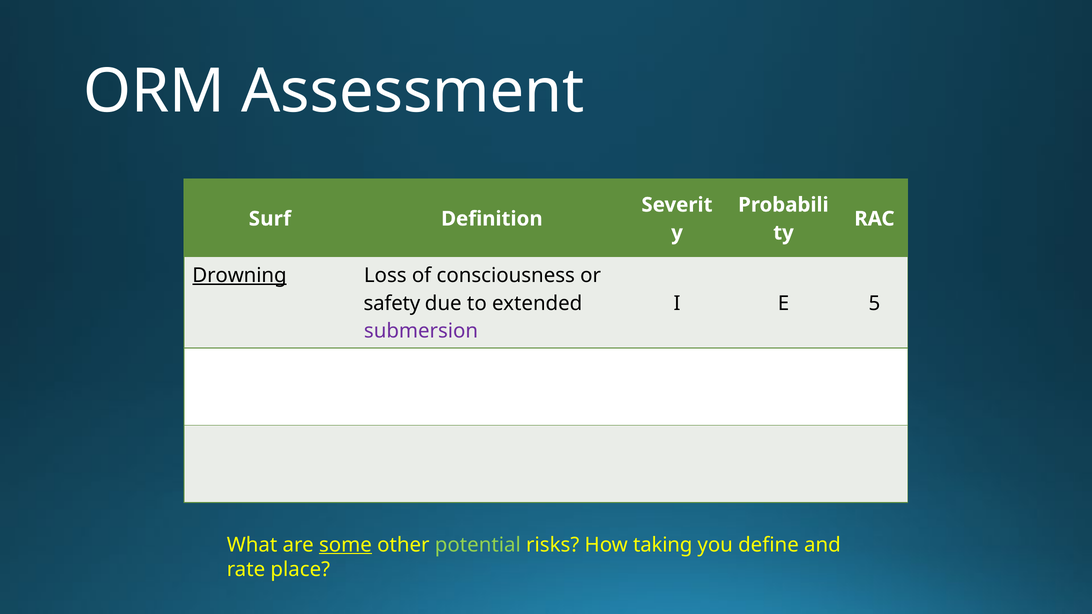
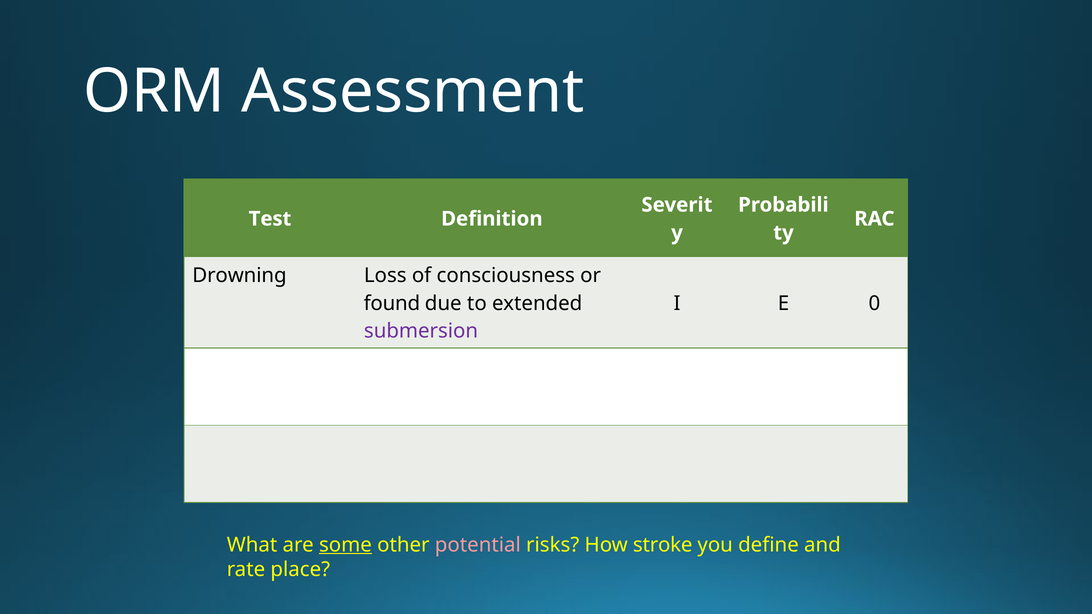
Surf: Surf -> Test (270, 219)
Drowning underline: present -> none (239, 276)
safety: safety -> found (392, 303)
5: 5 -> 0 (874, 303)
potential colour: light green -> pink (478, 545)
taking: taking -> stroke (663, 545)
